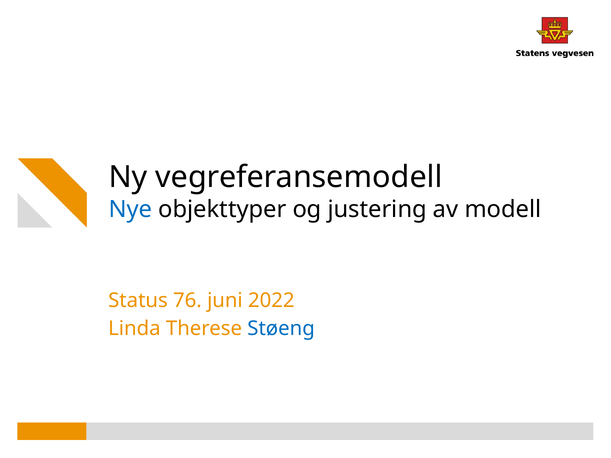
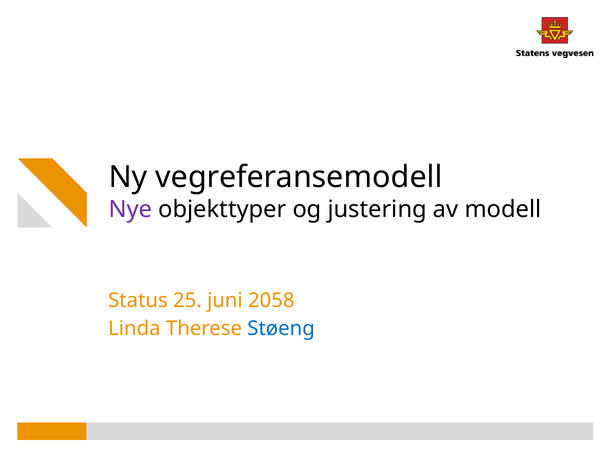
Nye colour: blue -> purple (130, 210)
76: 76 -> 25 (187, 301)
2022: 2022 -> 2058 (271, 301)
